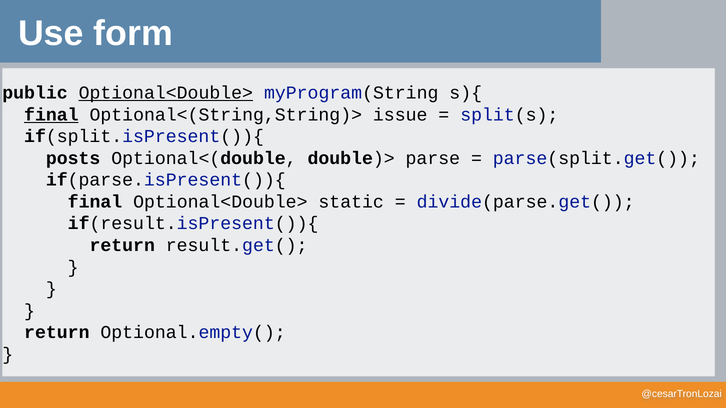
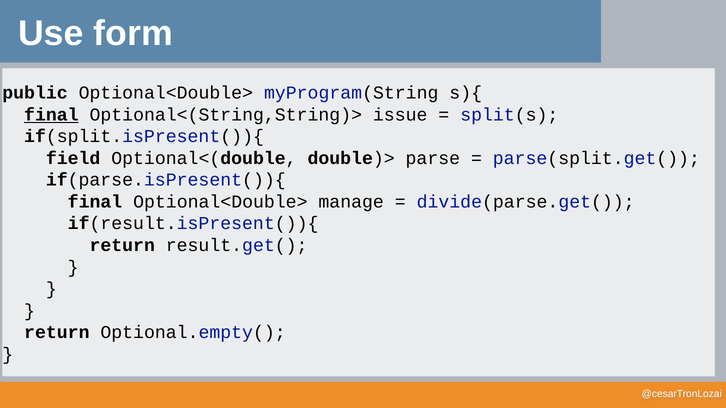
Optional<Double> underline: present -> none (166, 93)
posts: posts -> field (73, 158)
static: static -> manage (351, 202)
